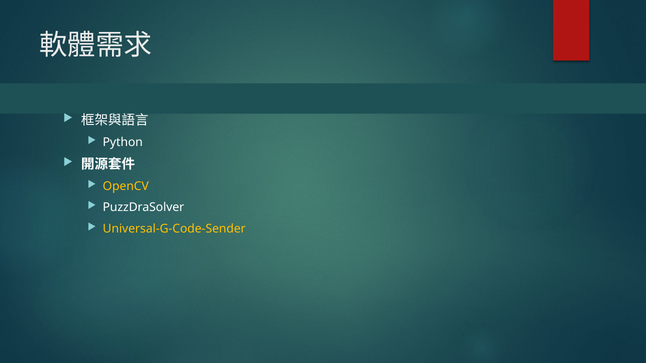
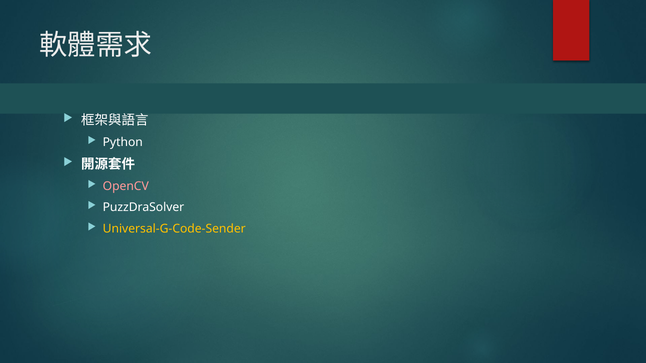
OpenCV colour: yellow -> pink (126, 186)
